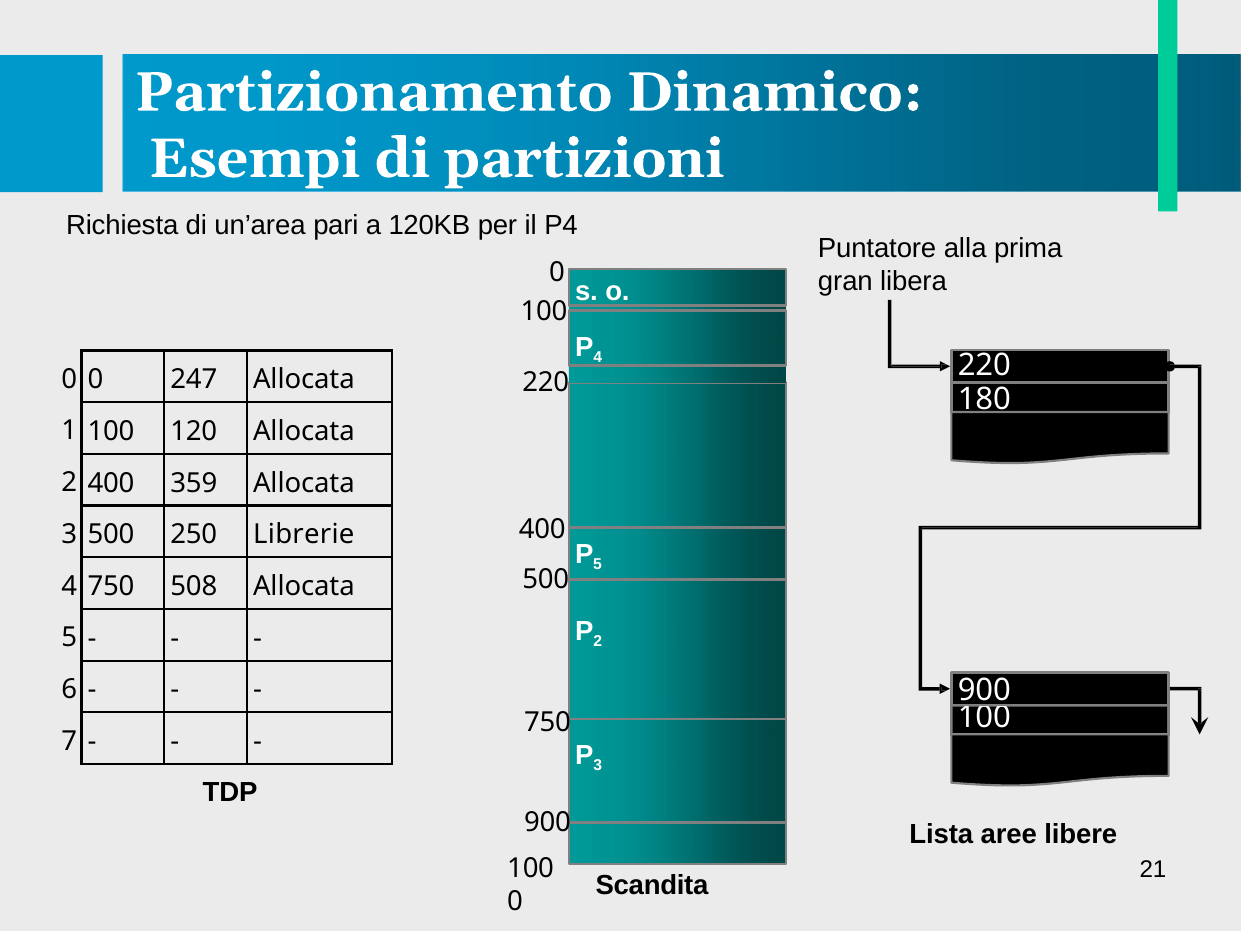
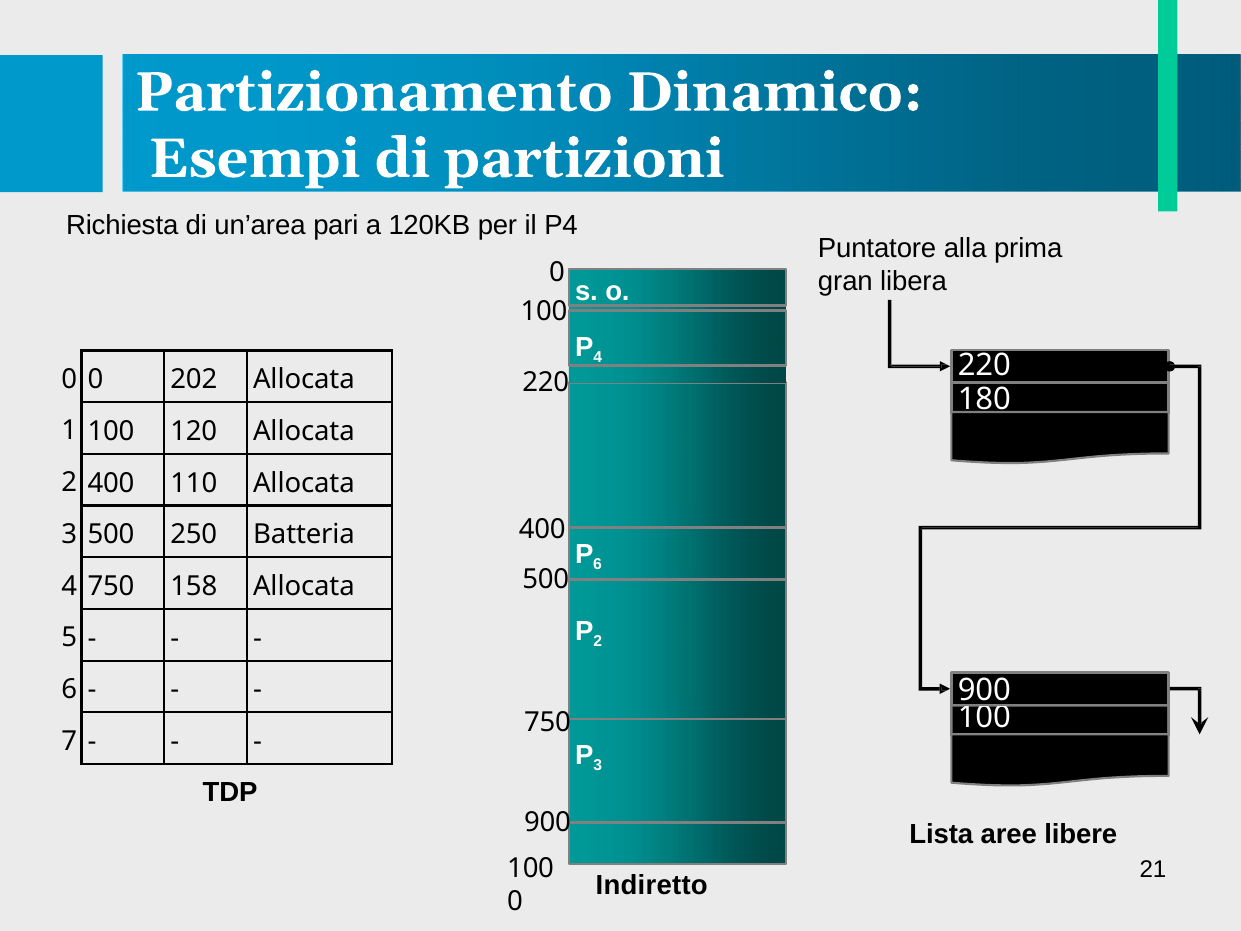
247: 247 -> 202 (194, 379)
359: 359 -> 110 (194, 483)
Librerie: Librerie -> Batteria (304, 535)
5: 5 -> 6 (598, 564)
508: 508 -> 158 (194, 586)
Scandita: Scandita -> Indiretto (652, 886)
